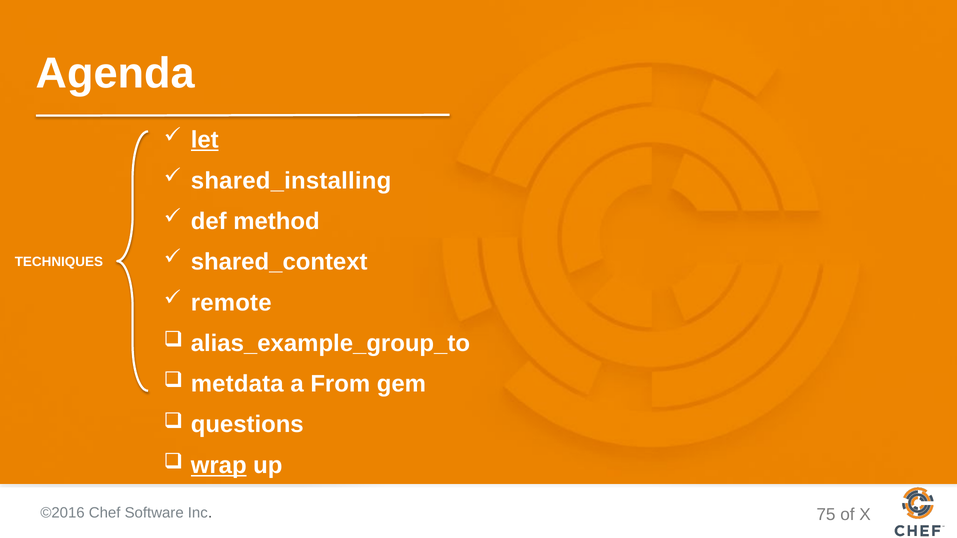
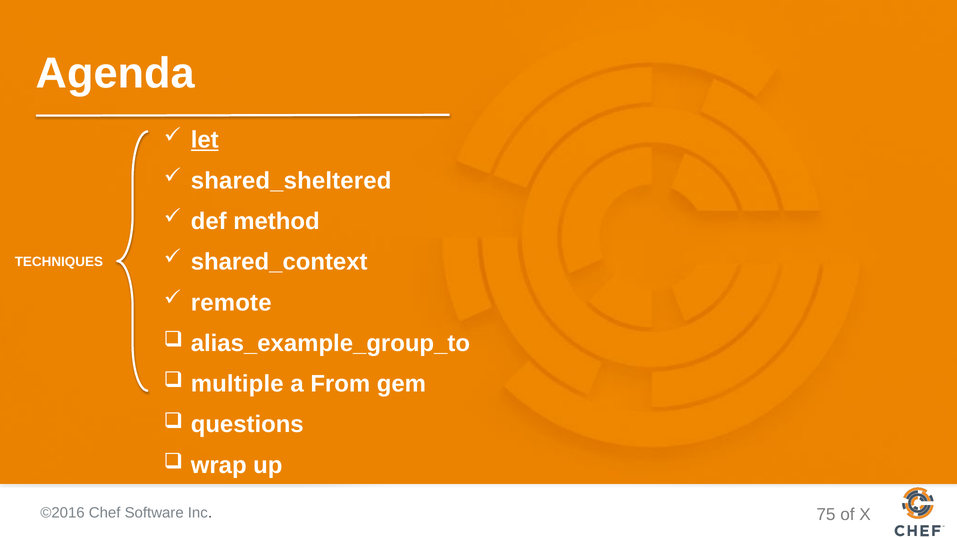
shared_installing: shared_installing -> shared_sheltered (291, 181)
metdata: metdata -> multiple (237, 384)
wrap underline: present -> none (219, 466)
